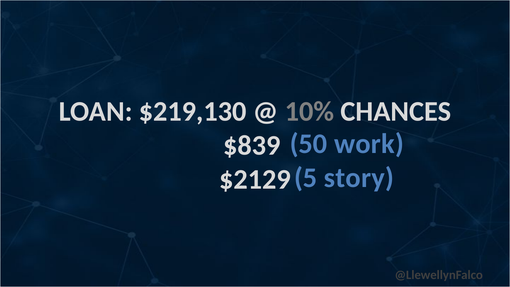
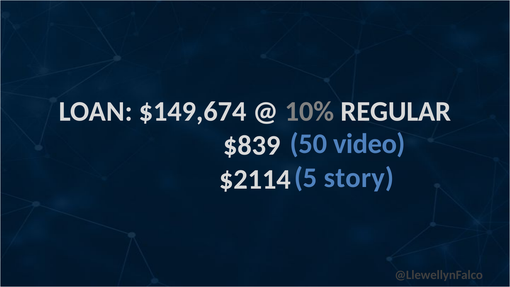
$219,130: $219,130 -> $149,674 (193, 111)
CHANCES: CHANCES -> REGULAR (396, 111)
work: work -> video (369, 144)
$2129: $2129 -> $2114 (255, 179)
